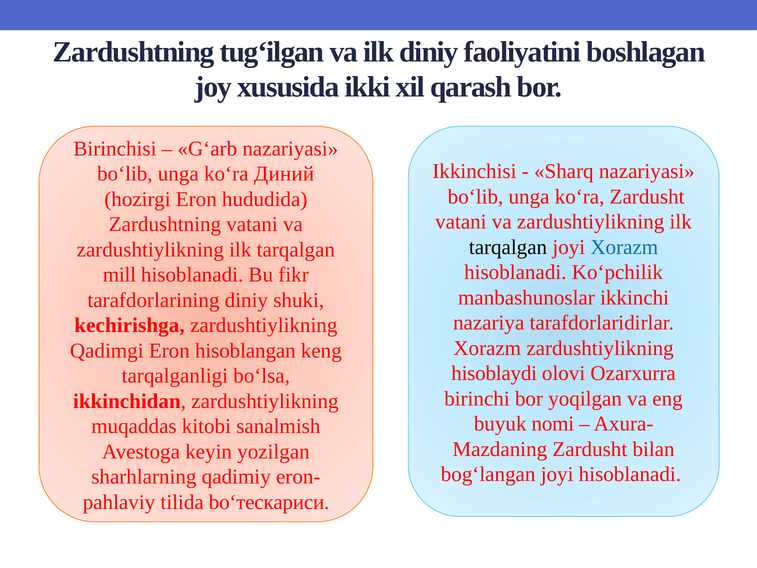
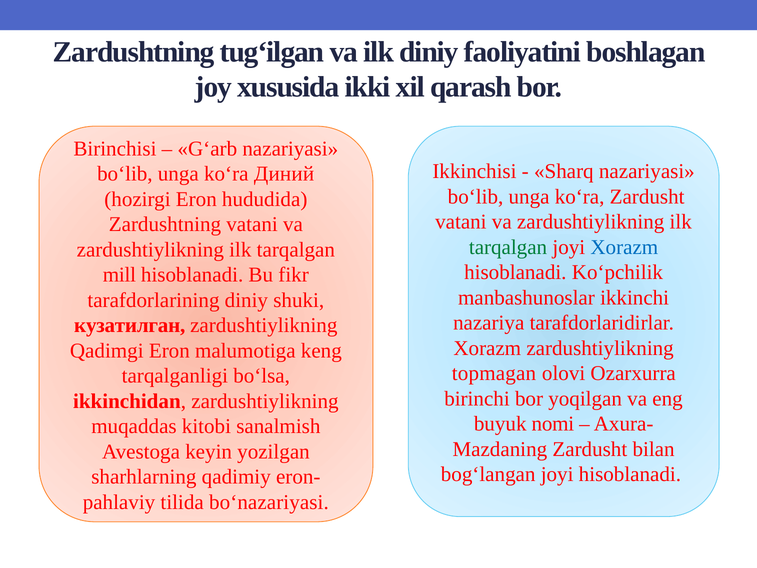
tarqalgan colour: black -> green (508, 247)
kechirishga: kechirishga -> кузатилган (130, 325)
hisoblangan: hisoblangan -> malumotiga (245, 351)
hisoblaydi: hisoblaydi -> topmagan (494, 373)
bo‘тескариси: bo‘тескариси -> bo‘nazariyasi (269, 502)
